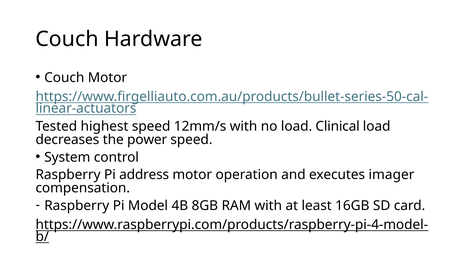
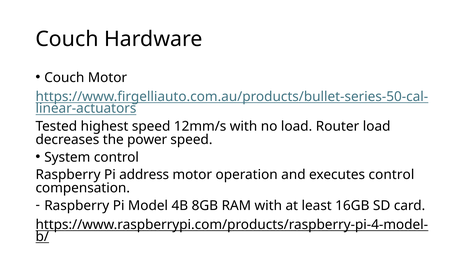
Clinical: Clinical -> Router (338, 126)
executes imager: imager -> control (391, 175)
